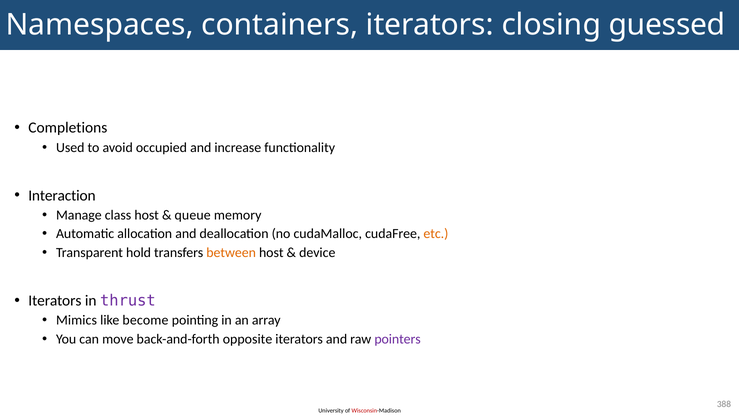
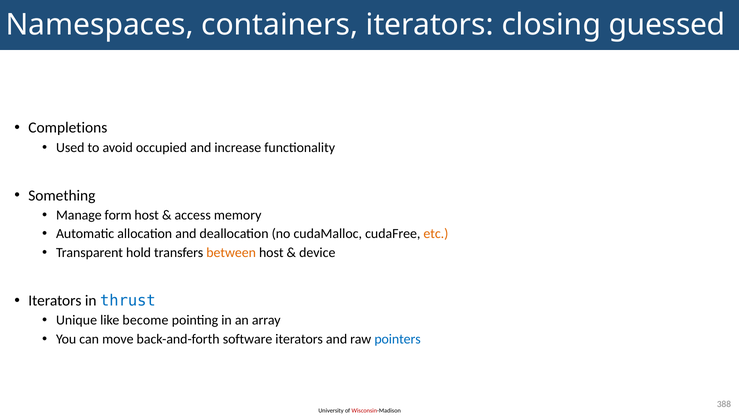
Interaction: Interaction -> Something (62, 195)
class: class -> form (118, 215)
queue: queue -> access (193, 215)
thrust colour: purple -> blue (128, 300)
Mimics: Mimics -> Unique (77, 320)
opposite: opposite -> software (248, 339)
pointers colour: purple -> blue (398, 339)
